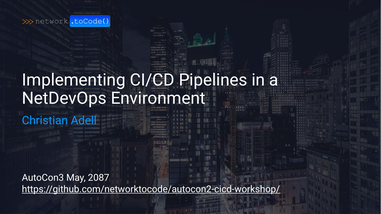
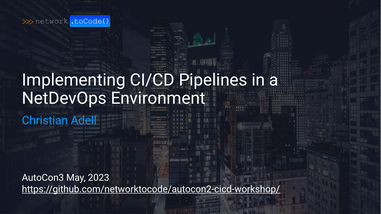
2087: 2087 -> 2023 (99, 178)
